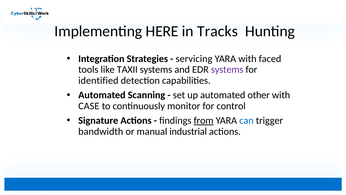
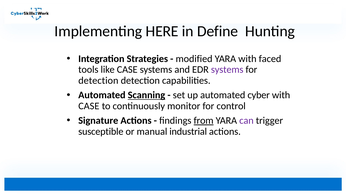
Tracks: Tracks -> Define (218, 31)
servicing: servicing -> modified (194, 59)
like TAXII: TAXII -> CASE (127, 69)
identified: identified -> detection (98, 80)
Scanning underline: none -> present (146, 95)
other: other -> cyber (259, 95)
can colour: blue -> purple (246, 120)
bandwidth: bandwidth -> susceptible (101, 131)
